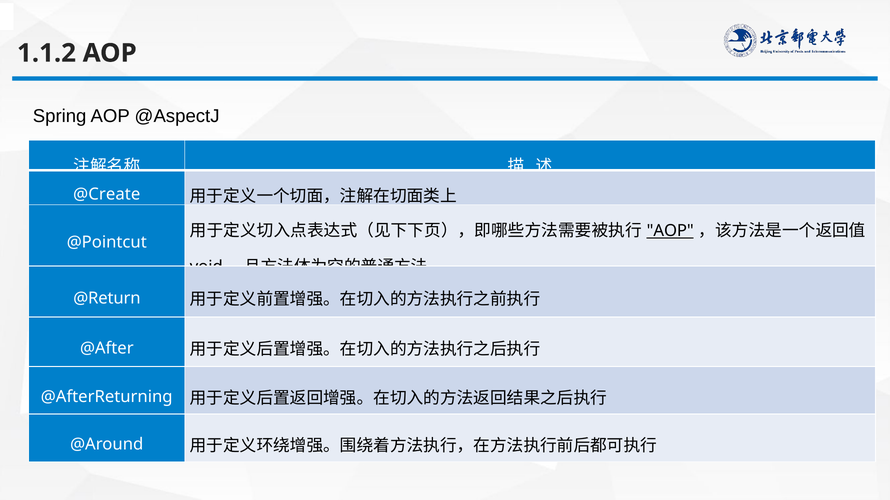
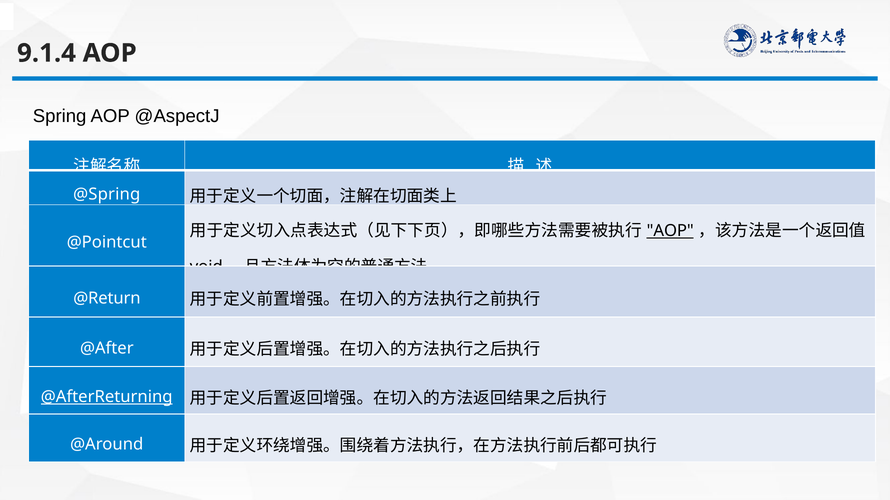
1.1.2: 1.1.2 -> 9.1.4 (47, 53)
@Create: @Create -> @Spring (107, 194)
@AfterReturning underline: none -> present (107, 397)
